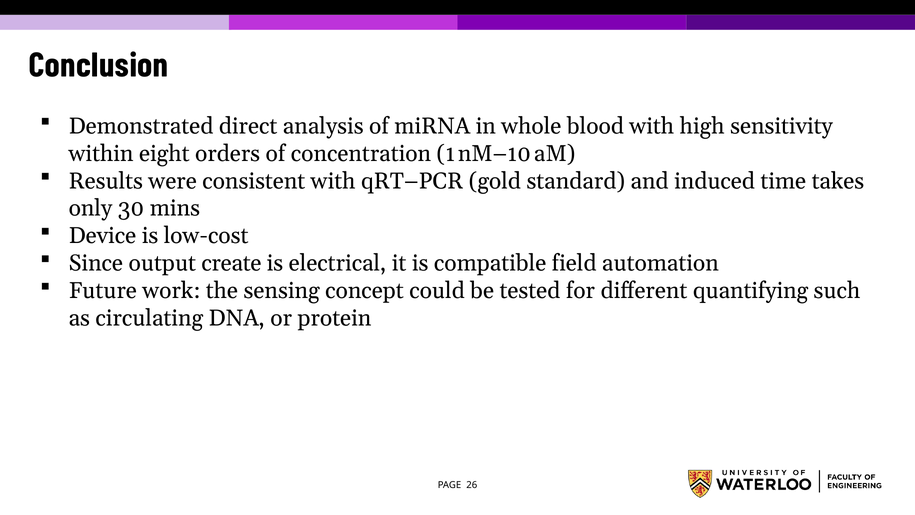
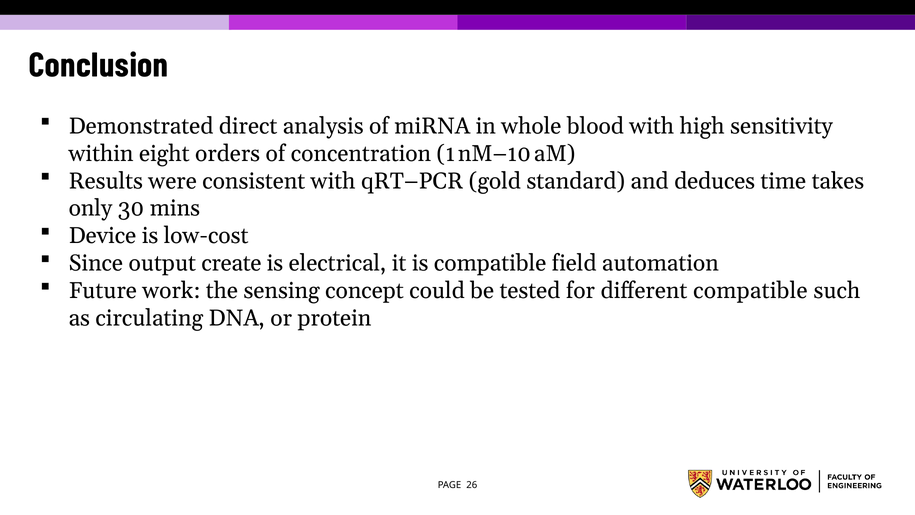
induced: induced -> deduces (715, 181)
different quantifying: quantifying -> compatible (750, 291)
